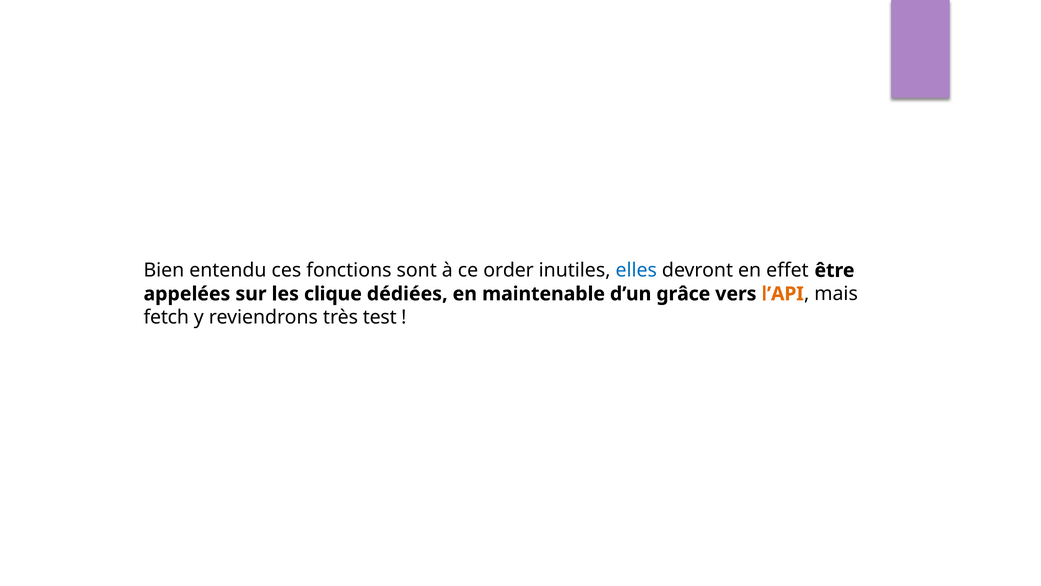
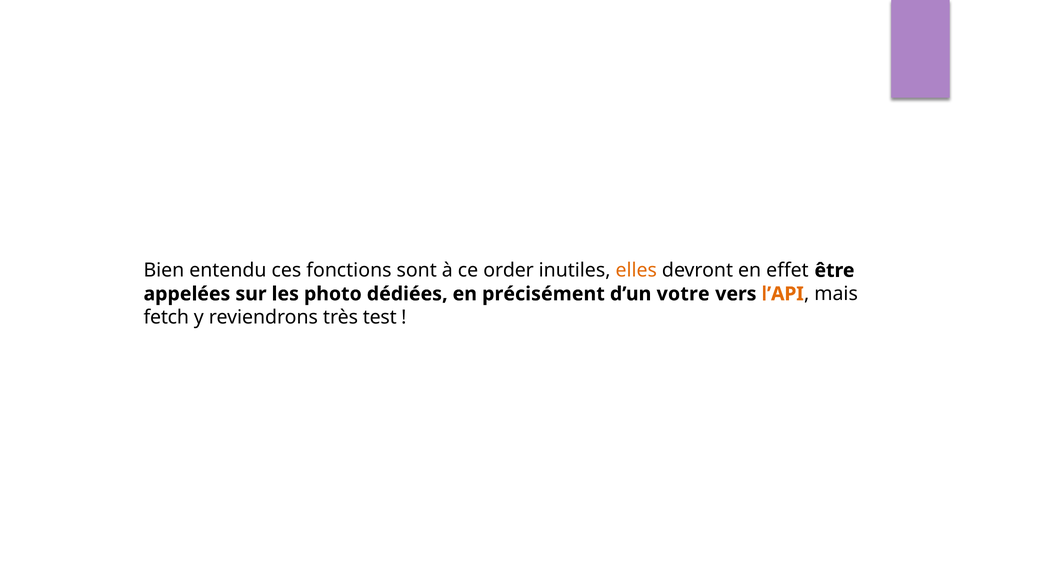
elles colour: blue -> orange (636, 270)
clique: clique -> photo (333, 294)
maintenable: maintenable -> précisément (543, 294)
grâce: grâce -> votre (683, 294)
